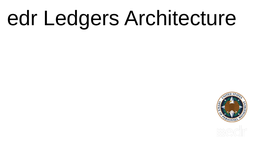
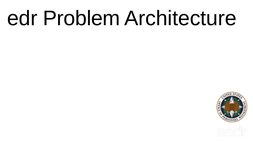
Ledgers: Ledgers -> Problem (82, 18)
